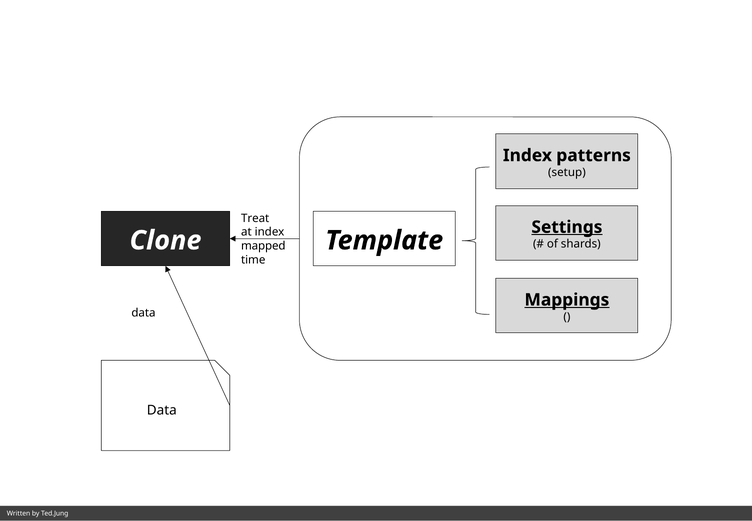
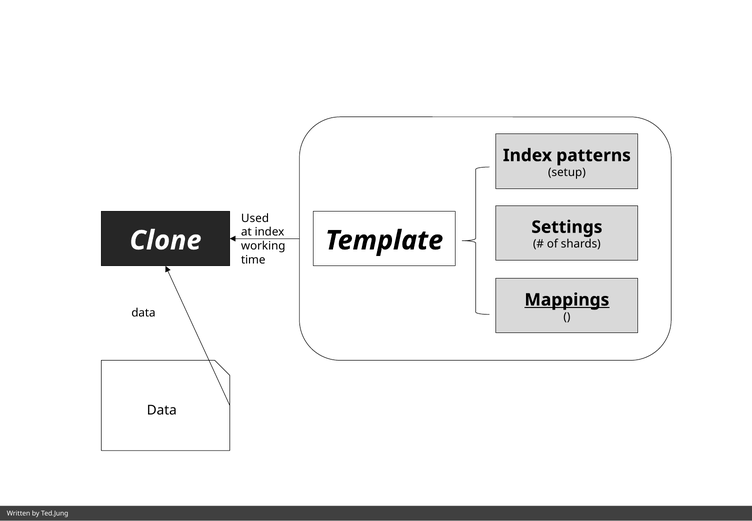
Treat: Treat -> Used (255, 218)
Settings underline: present -> none (567, 227)
mapped: mapped -> working (263, 246)
